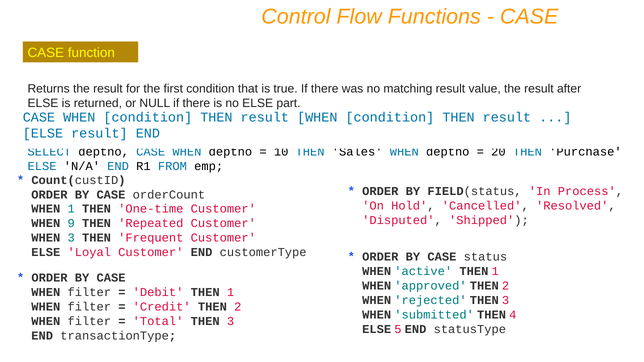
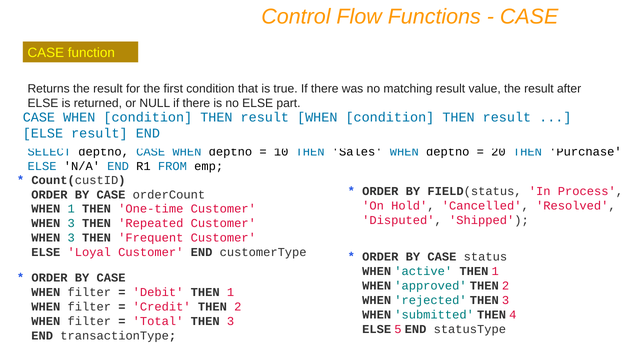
9: 9 -> 3 (71, 224)
